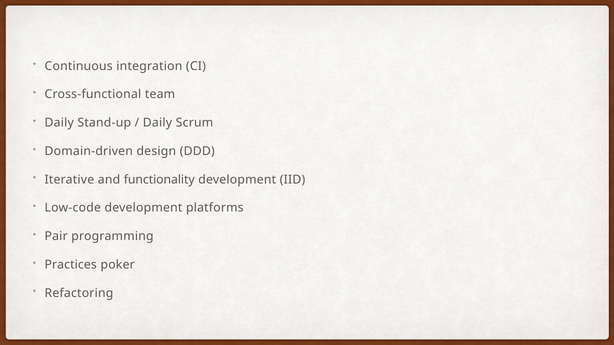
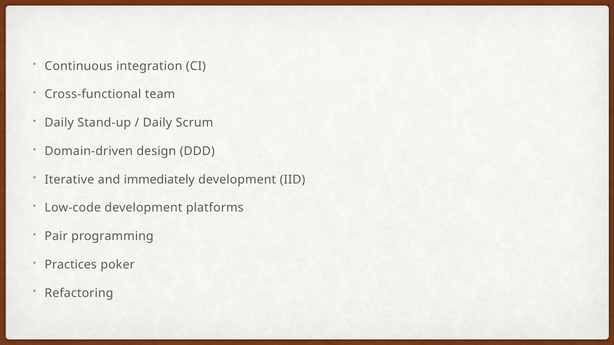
functionality: functionality -> immediately (159, 180)
